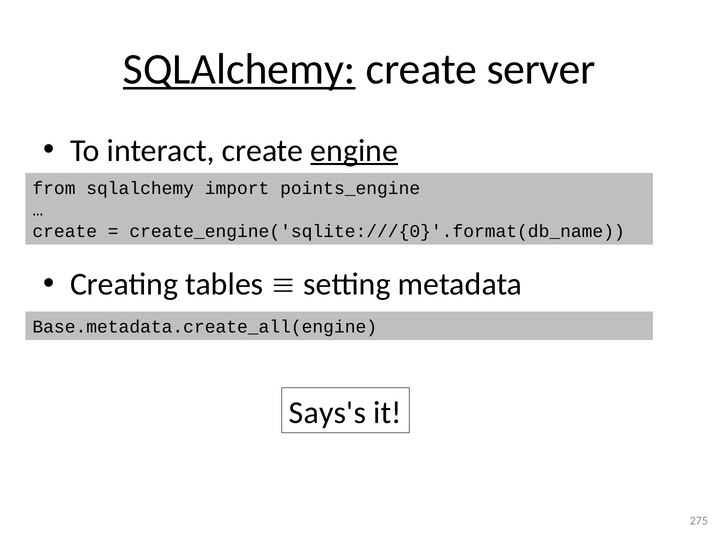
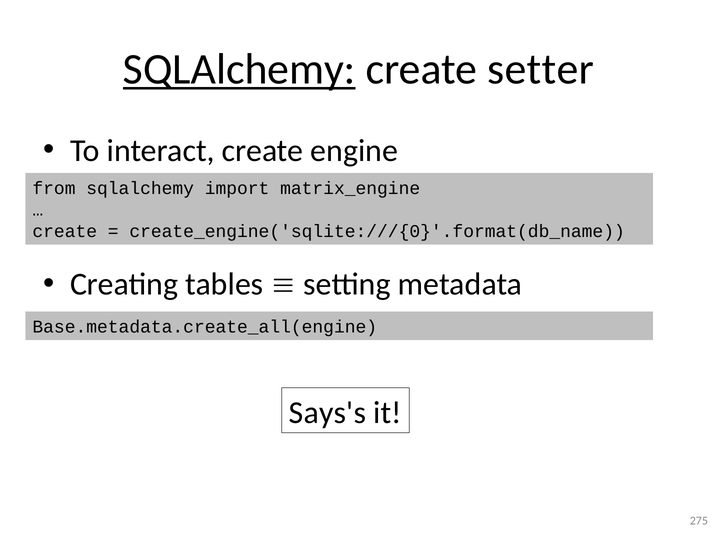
server: server -> setter (541, 70)
engine underline: present -> none (354, 151)
points_engine: points_engine -> matrix_engine (350, 189)
